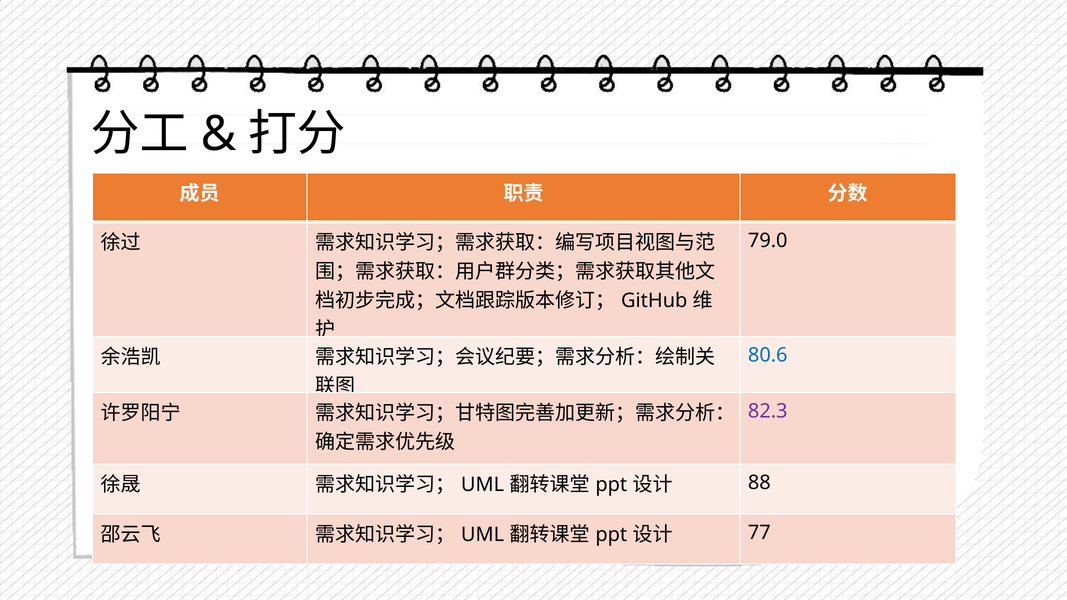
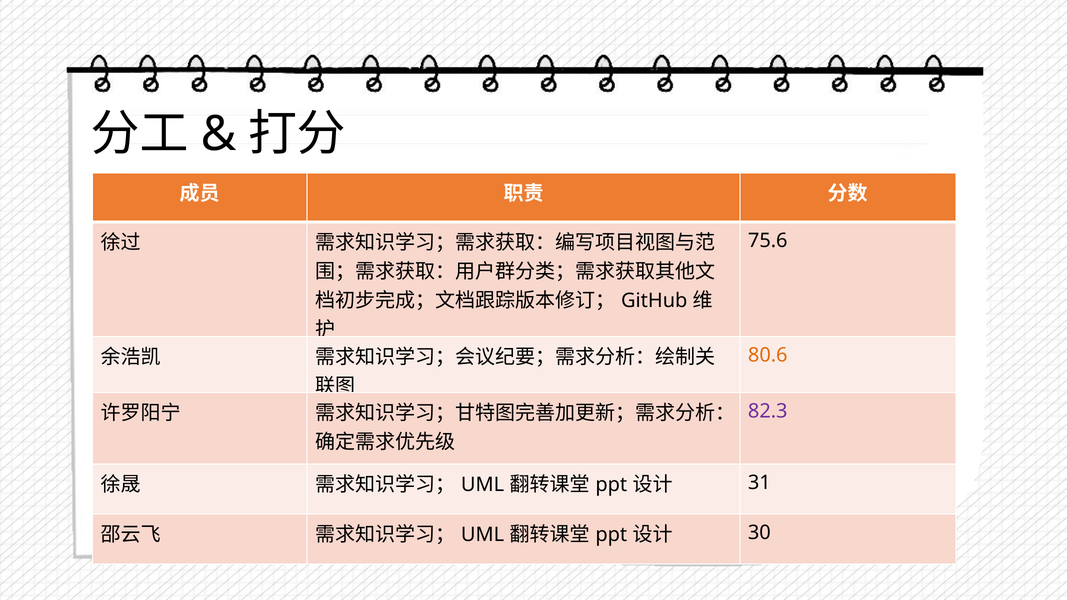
79.0: 79.0 -> 75.6 (768, 241)
80.6 colour: blue -> orange (768, 355)
88: 88 -> 31 (759, 483)
77: 77 -> 30 (759, 533)
